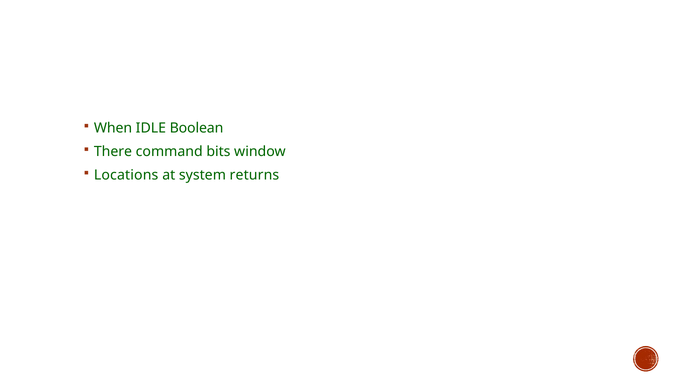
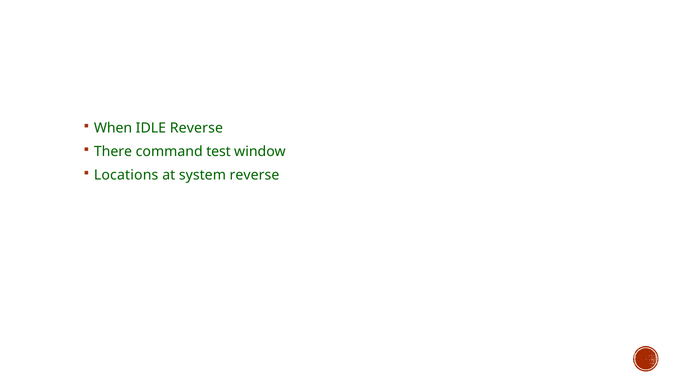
IDLE Boolean: Boolean -> Reverse (196, 128)
bits: bits -> test (219, 152)
system returns: returns -> reverse (254, 175)
